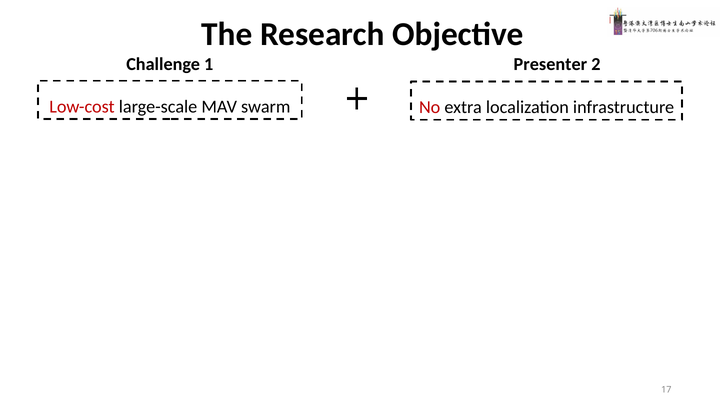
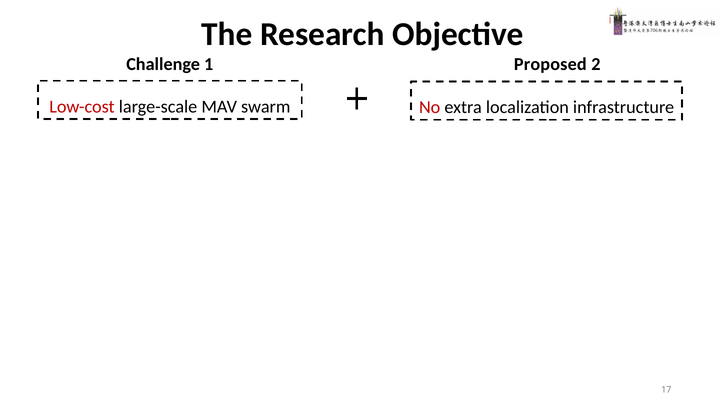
Presenter: Presenter -> Proposed (550, 64)
